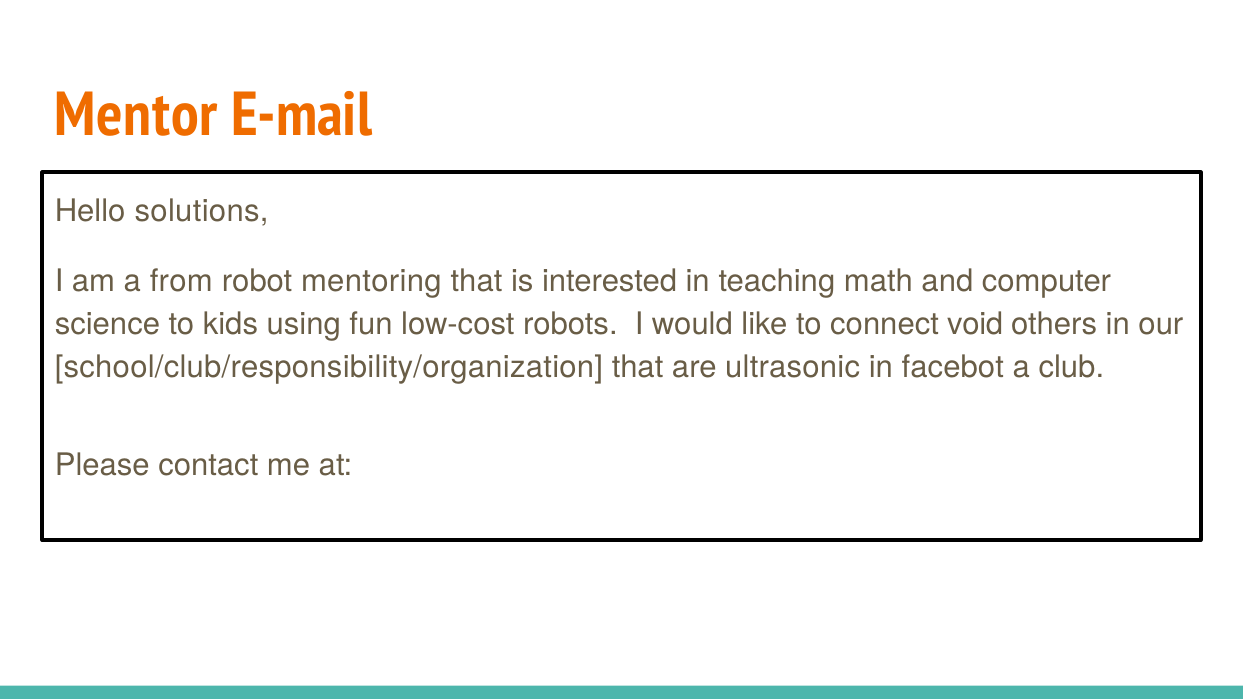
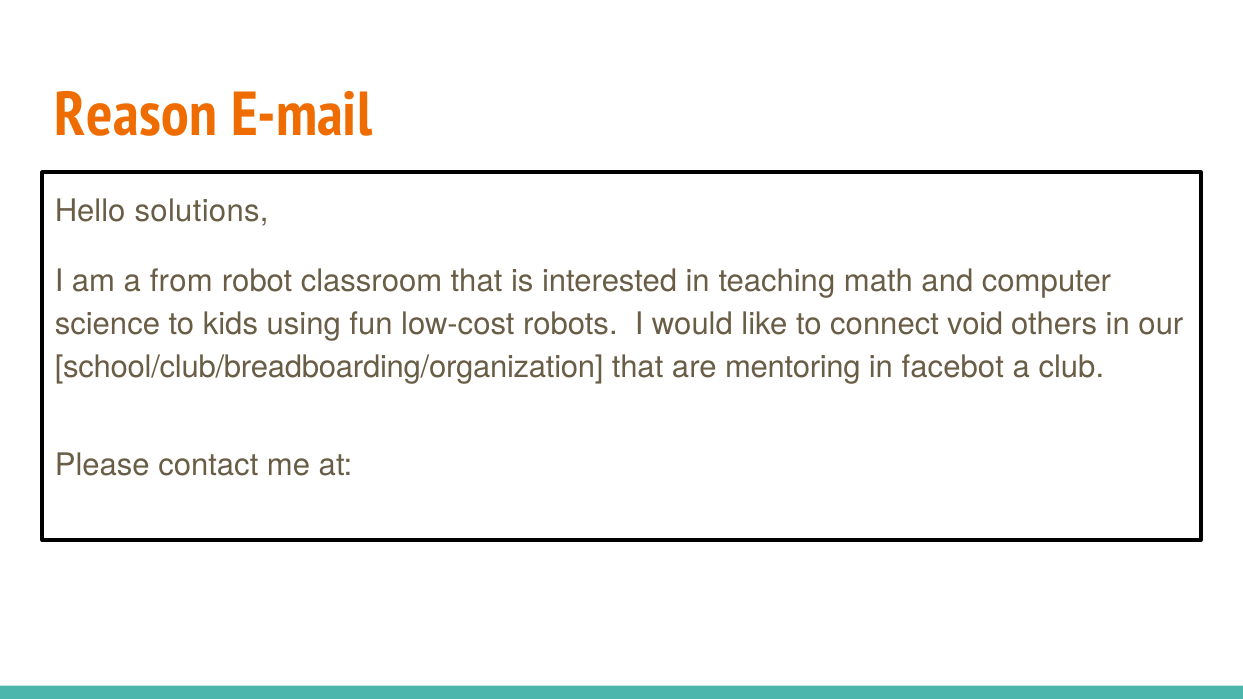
Mentor: Mentor -> Reason (136, 115)
mentoring: mentoring -> classroom (372, 281)
school/club/responsibility/organization: school/club/responsibility/organization -> school/club/breadboarding/organization (329, 367)
ultrasonic: ultrasonic -> mentoring (793, 367)
